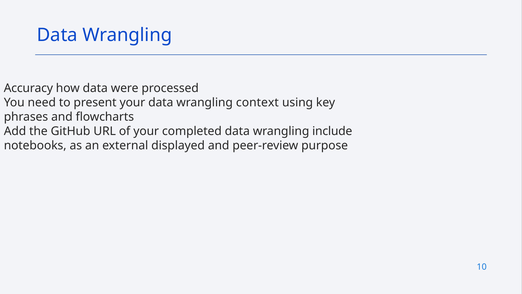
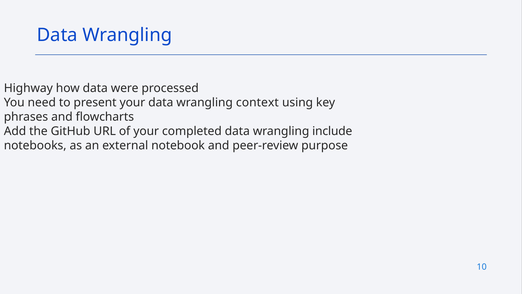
Accuracy: Accuracy -> Highway (28, 88)
displayed: displayed -> notebook (178, 145)
